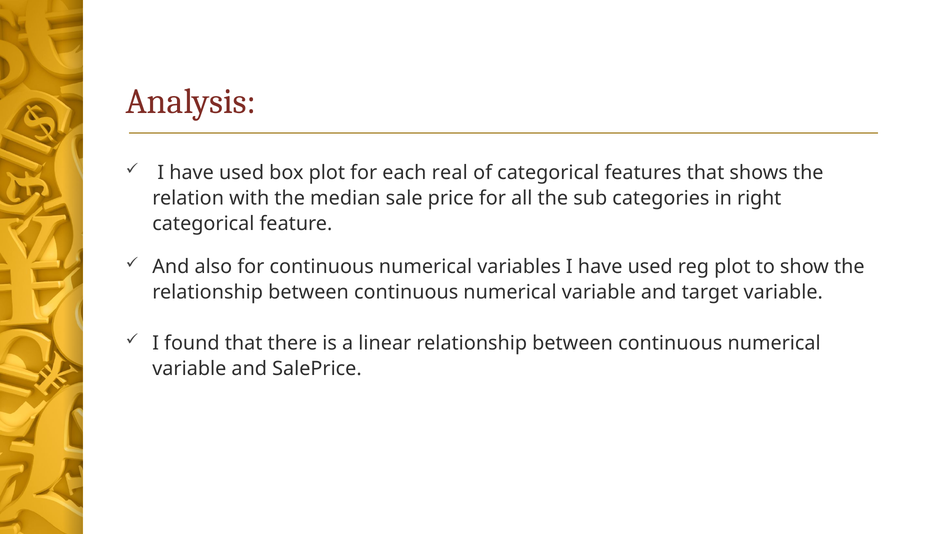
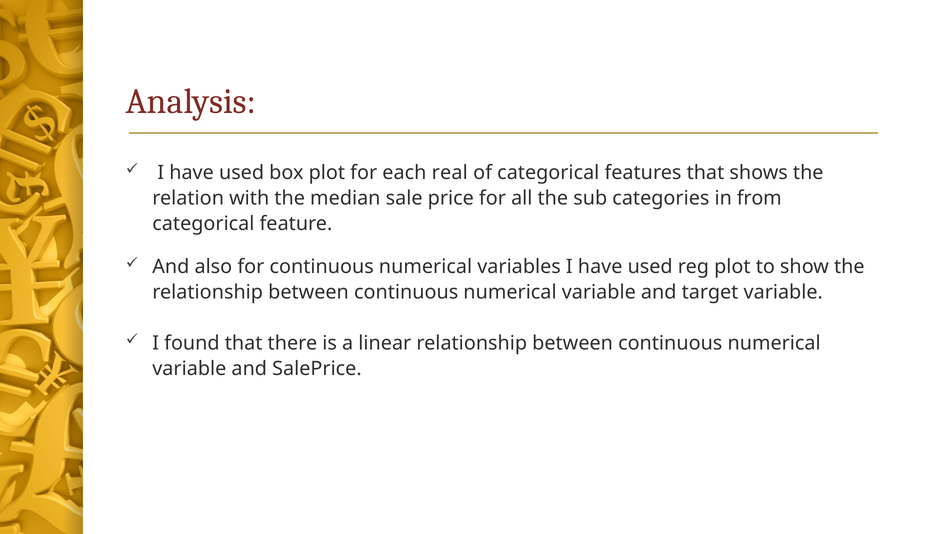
right: right -> from (759, 198)
